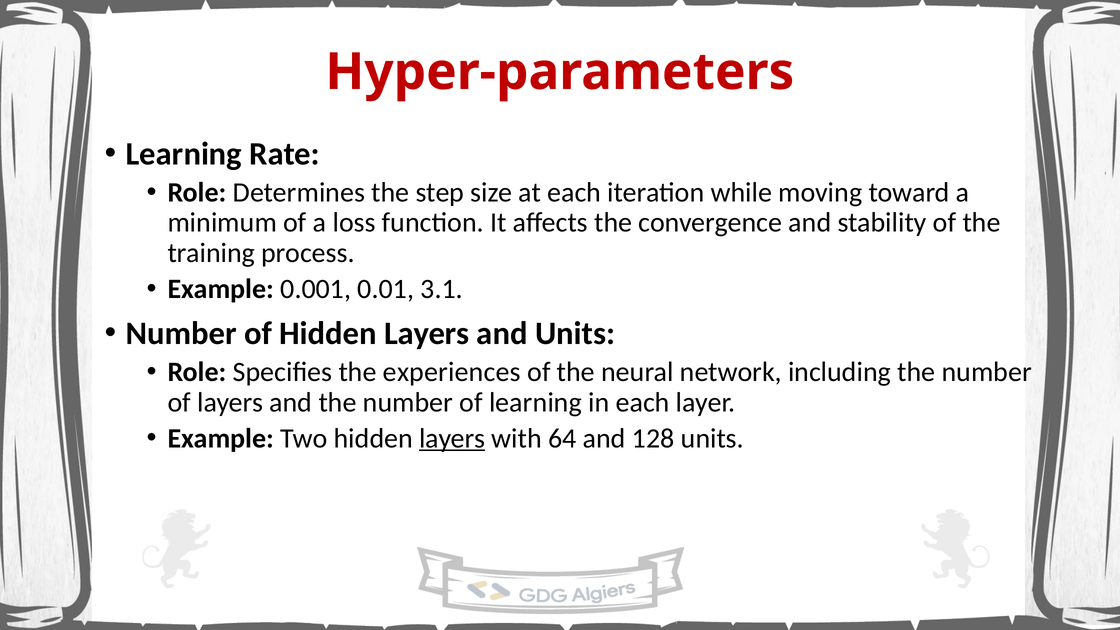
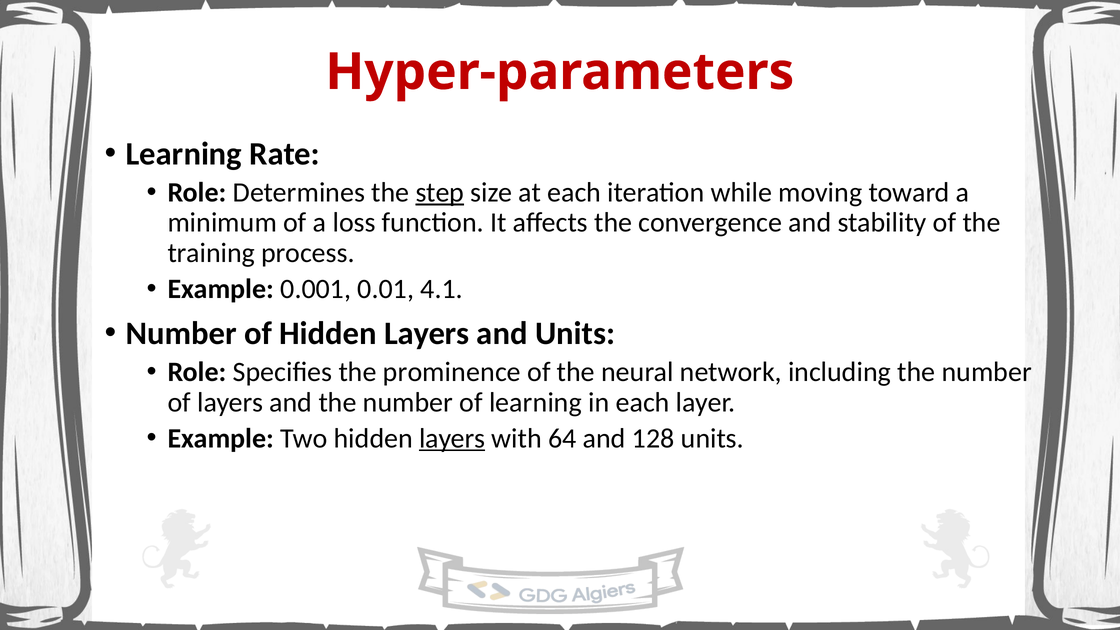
step underline: none -> present (440, 193)
3.1: 3.1 -> 4.1 (442, 289)
experiences: experiences -> prominence (452, 372)
